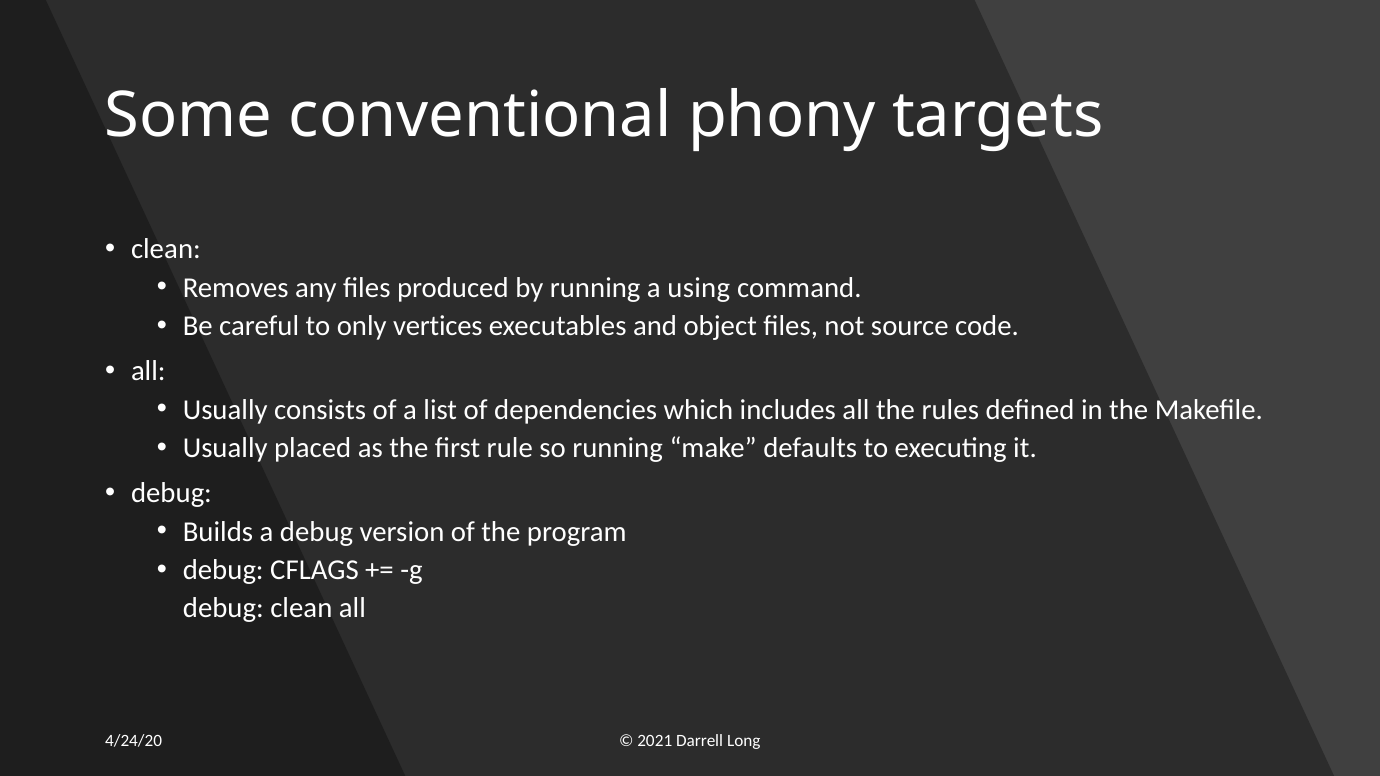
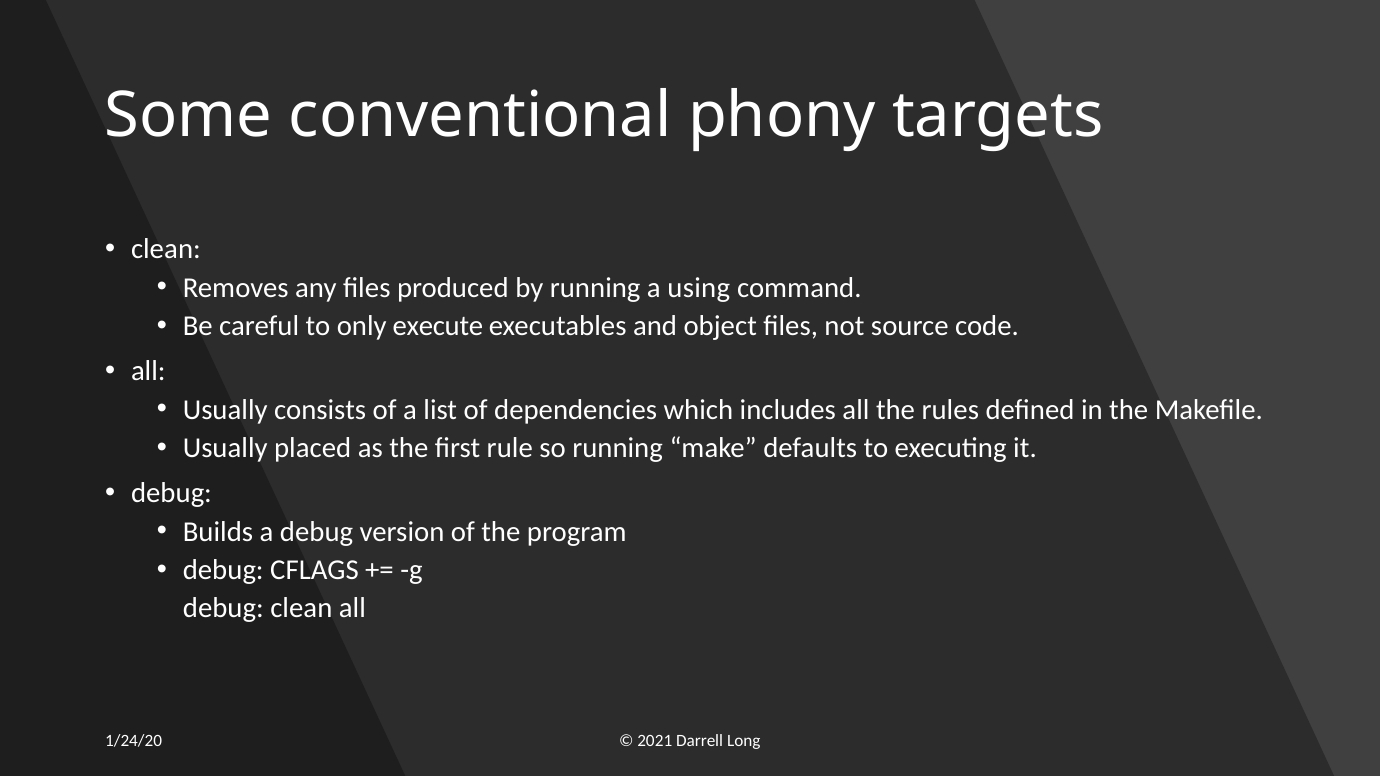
vertices: vertices -> execute (438, 326)
4/24/20: 4/24/20 -> 1/24/20 (134, 741)
